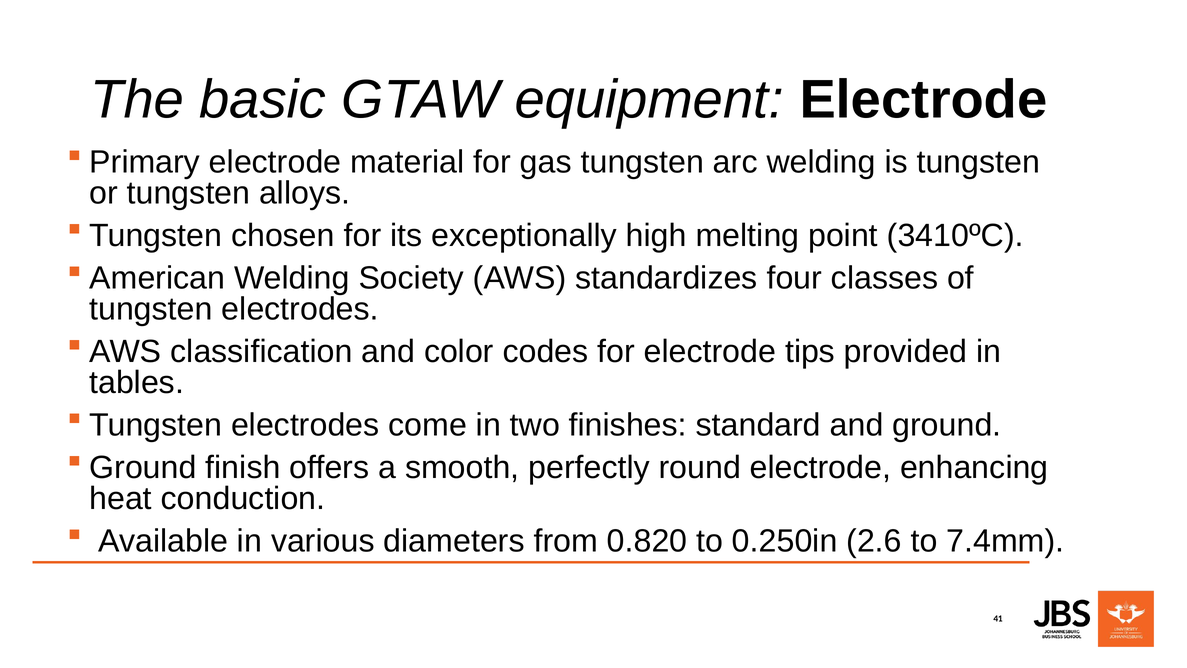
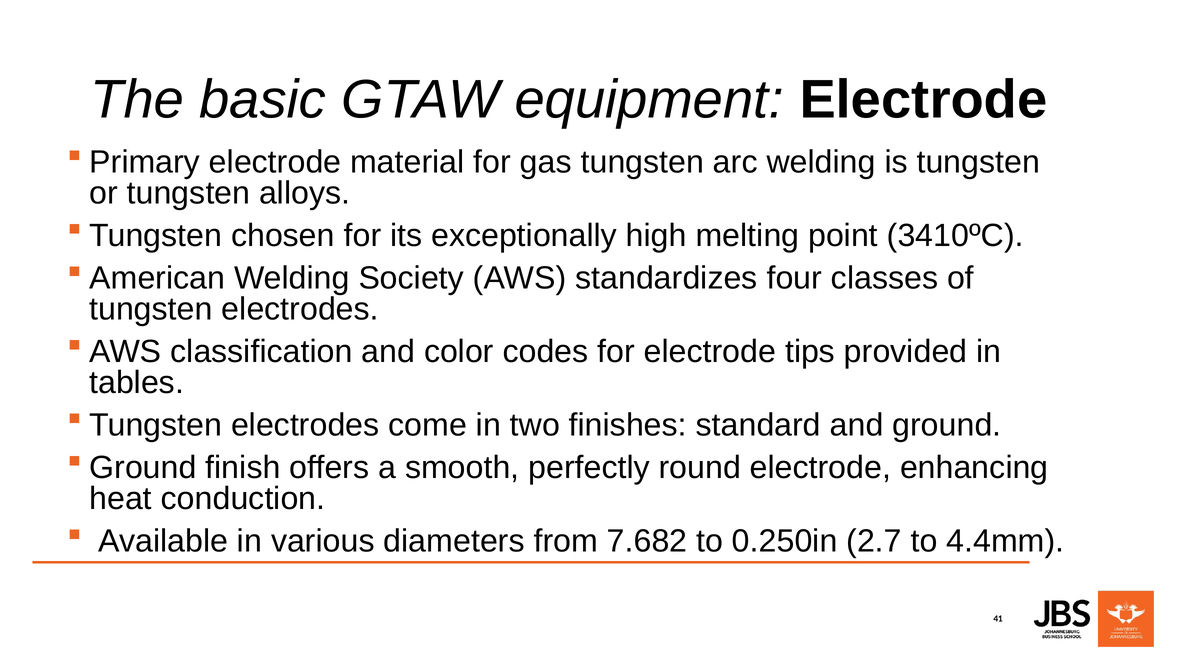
0.820: 0.820 -> 7.682 (647, 541)
2.6: 2.6 -> 2.7 (874, 541)
7.4mm: 7.4mm -> 4.4mm (1005, 541)
